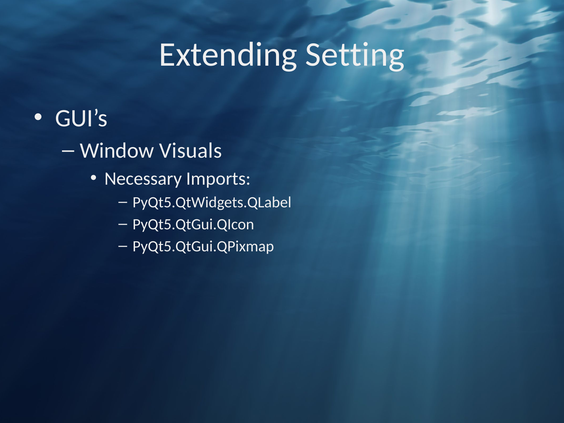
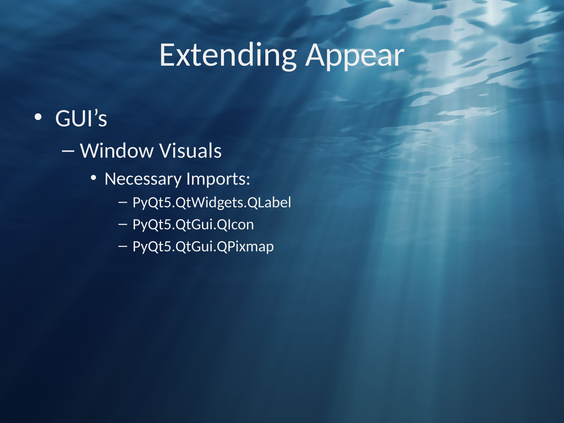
Setting: Setting -> Appear (355, 55)
